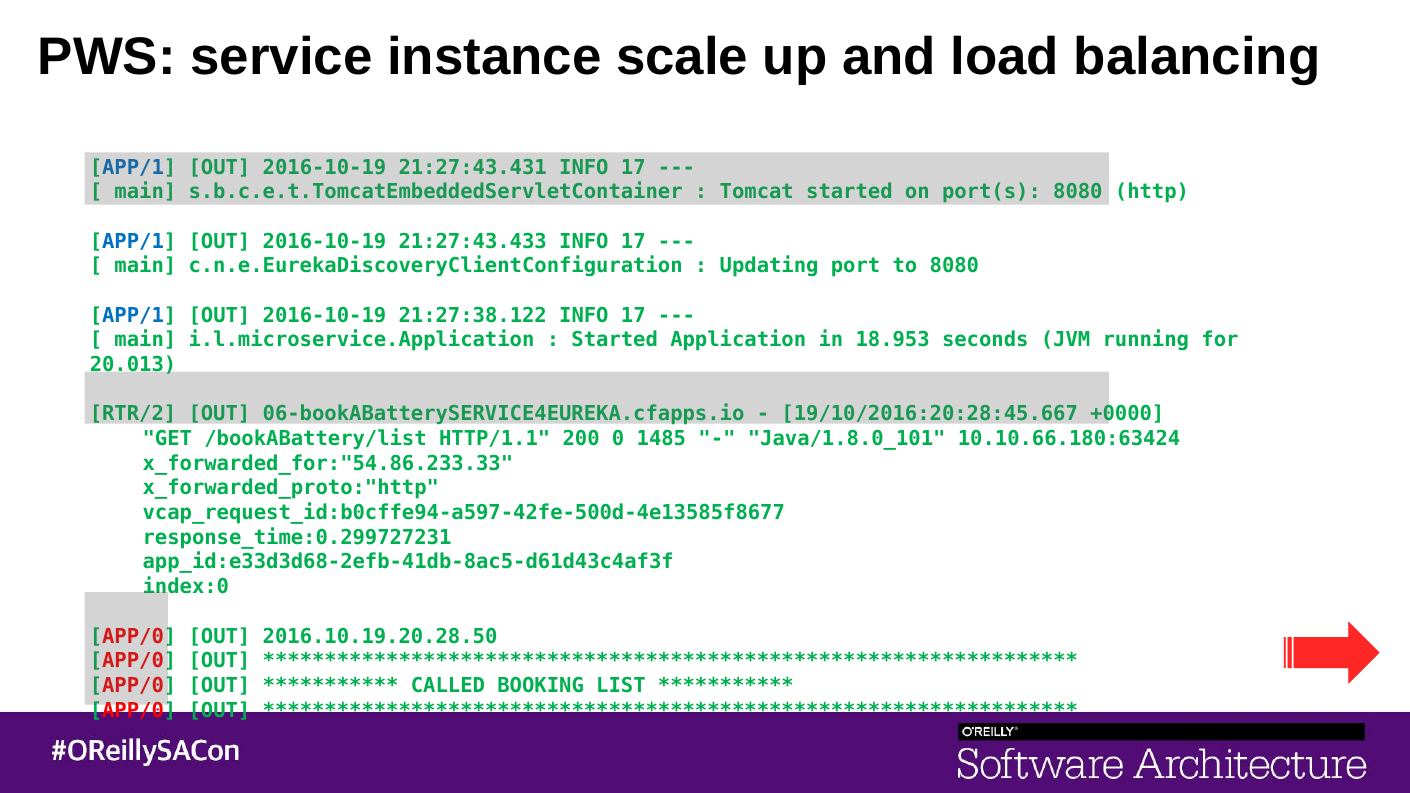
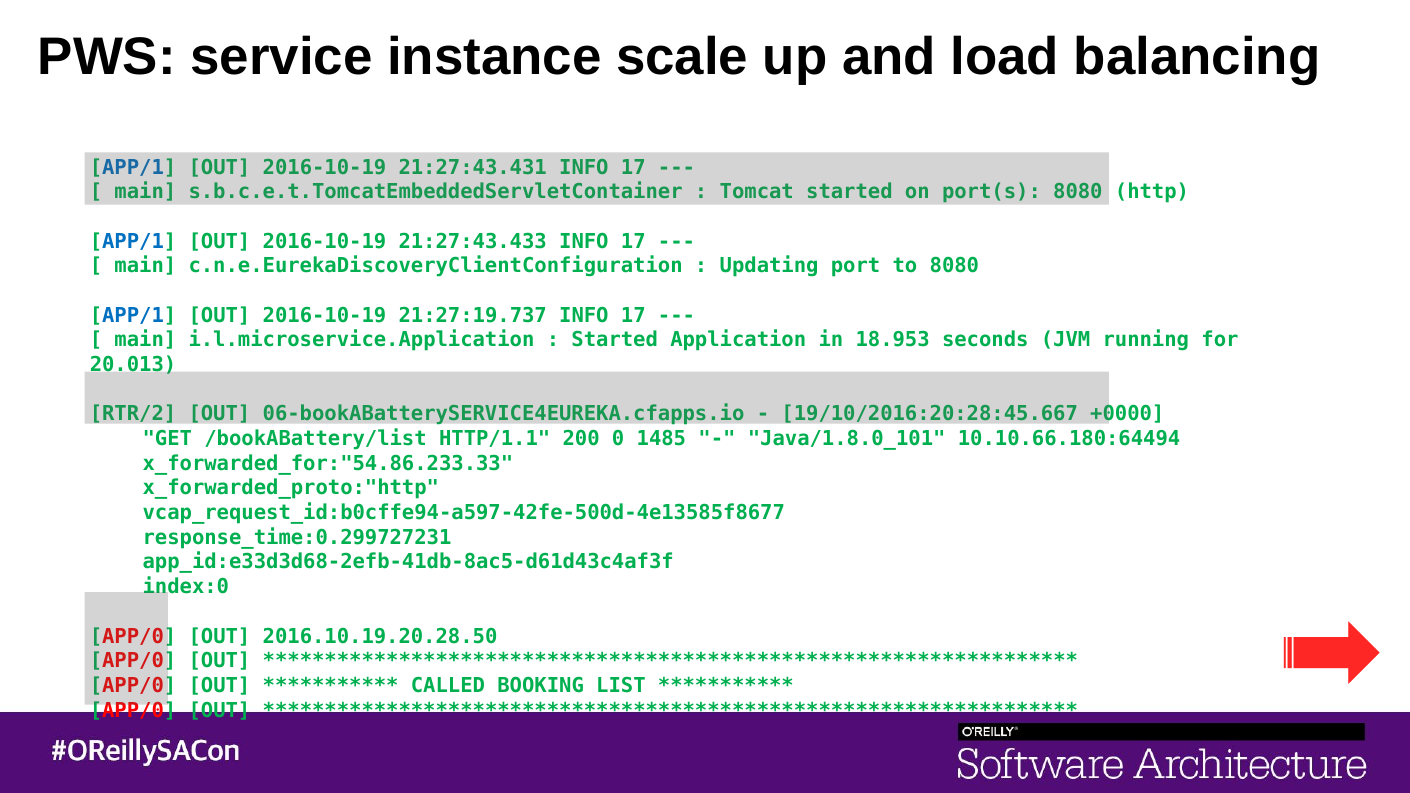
21:27:38.122: 21:27:38.122 -> 21:27:19.737 (473, 315)
10.10.66.180:63424: 10.10.66.180:63424 -> 10.10.66.180:64494 (1069, 439)
